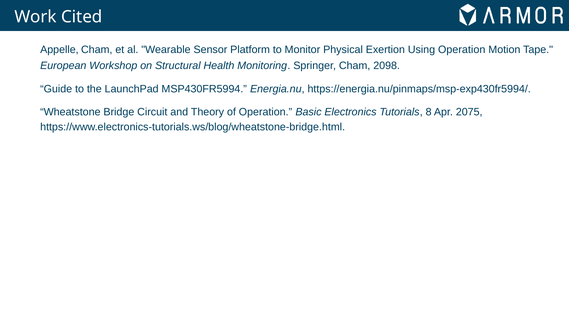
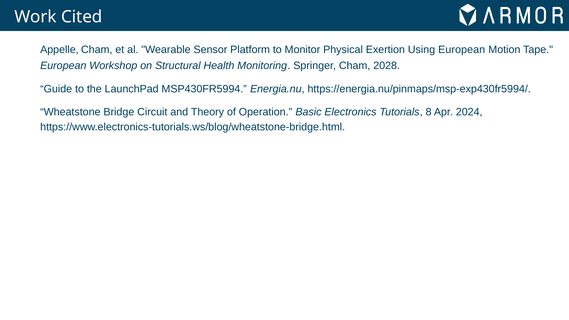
Using Operation: Operation -> European (462, 50)
2098: 2098 -> 2028 (387, 66)
2075: 2075 -> 2024 (469, 112)
